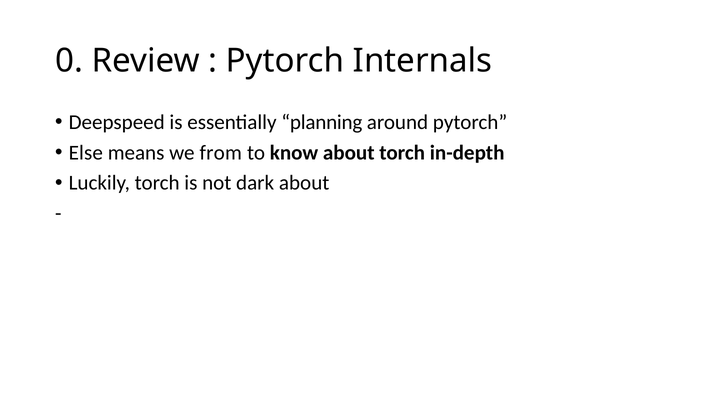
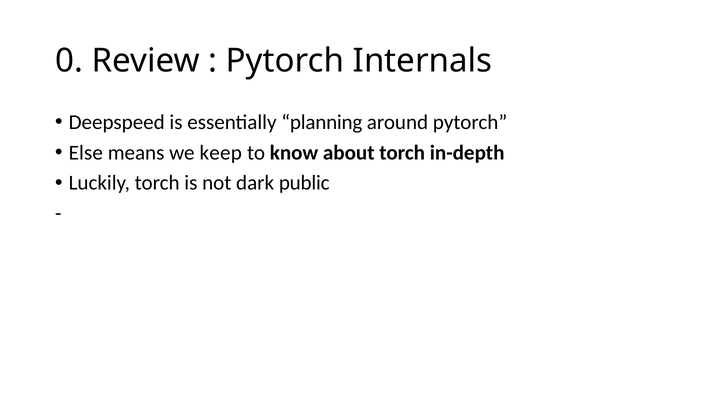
from: from -> keep (221, 153)
dark about: about -> public (304, 183)
